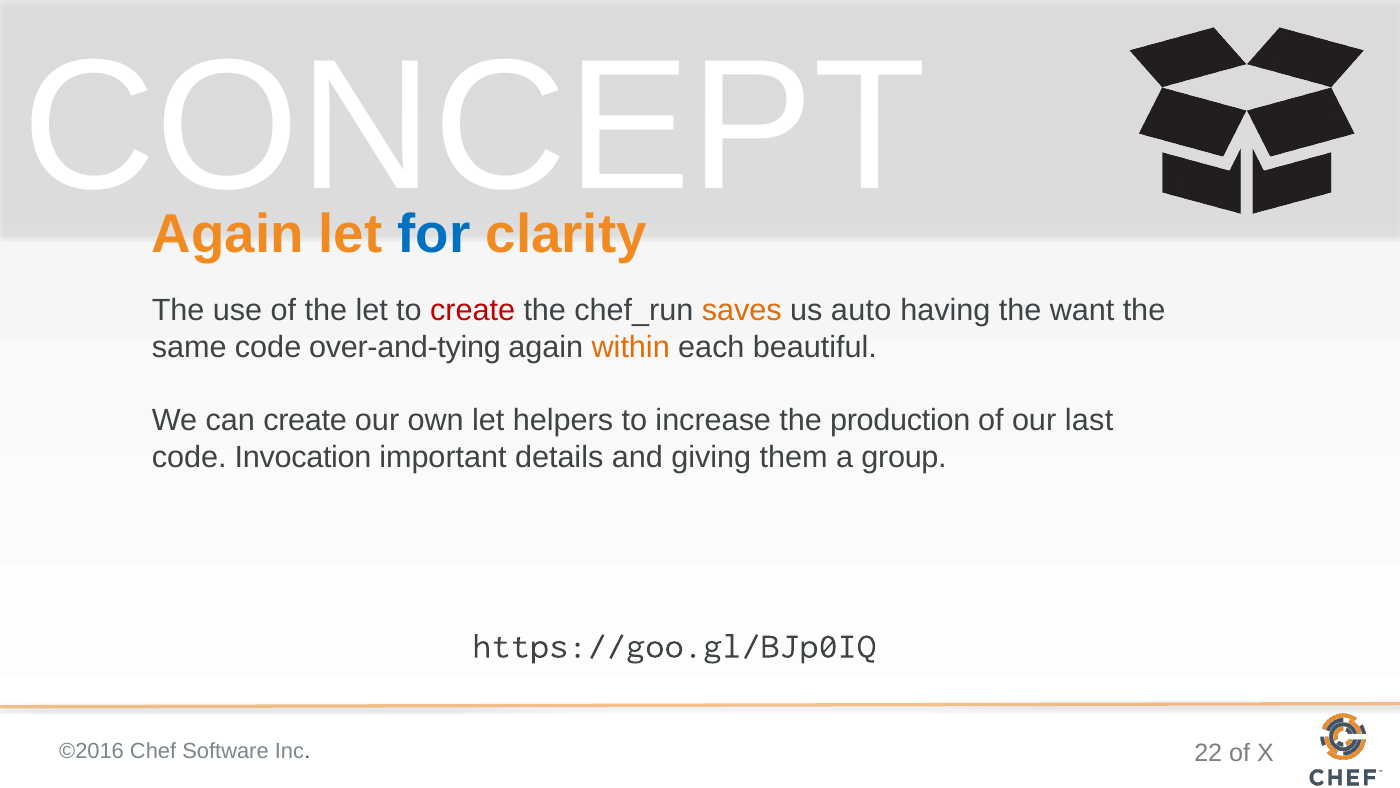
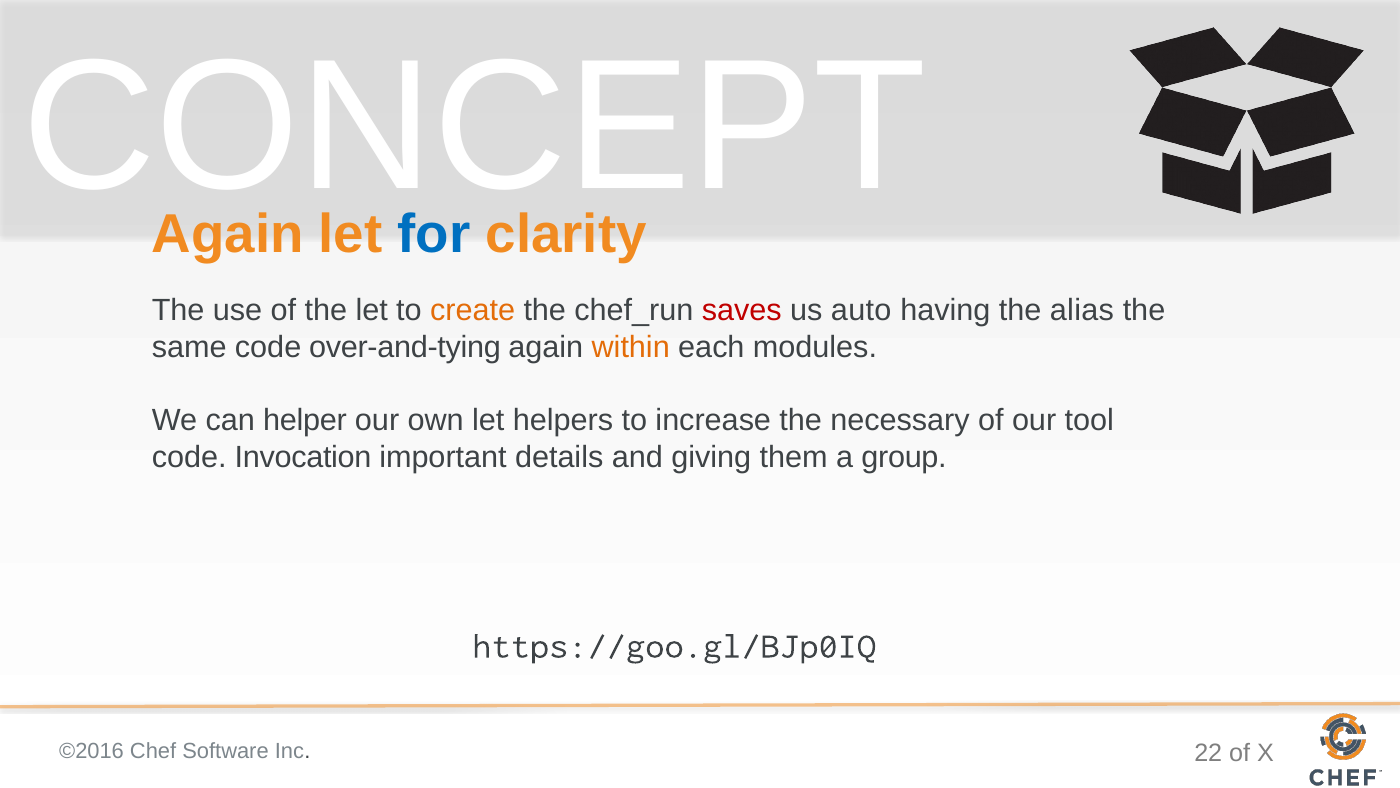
create colour: red -> orange (473, 310)
saves colour: orange -> red (742, 310)
want: want -> alias (1082, 310)
beautiful: beautiful -> modules (815, 347)
can create: create -> helper (305, 420)
production: production -> necessary (900, 420)
last: last -> tool (1089, 420)
